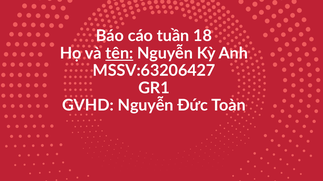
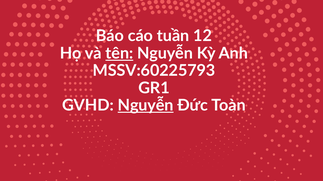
18: 18 -> 12 (203, 36)
MSSV:63206427: MSSV:63206427 -> MSSV:60225793 (154, 71)
Nguyễn underline: none -> present (146, 106)
